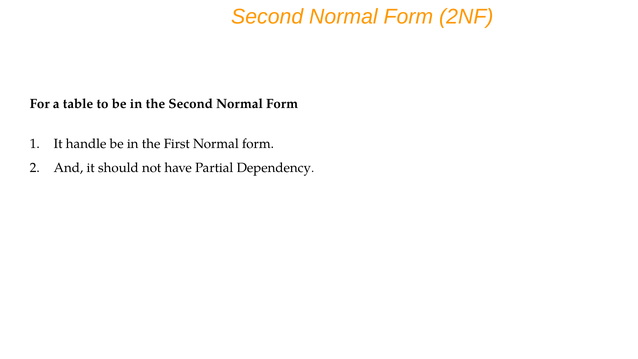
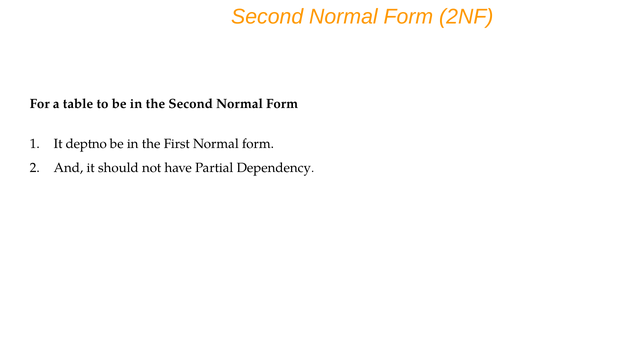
handle: handle -> deptno (86, 144)
